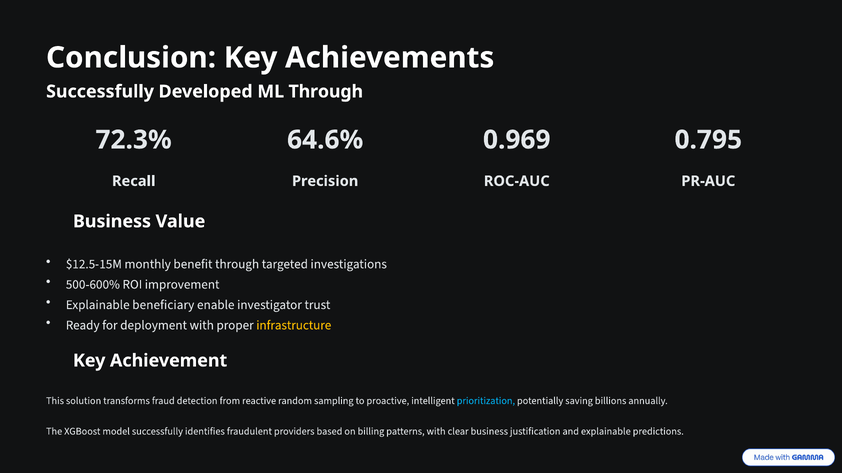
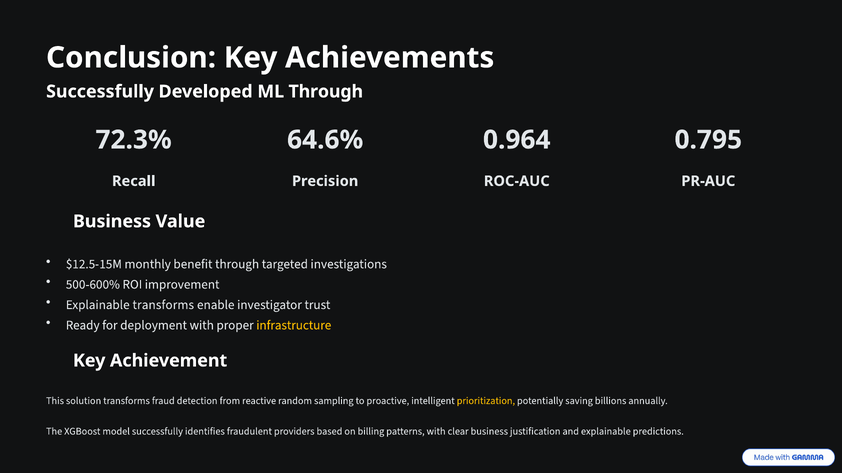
0.969: 0.969 -> 0.964 (517, 140)
Explainable beneficiary: beneficiary -> transforms (163, 305)
prioritization colour: light blue -> yellow (486, 401)
